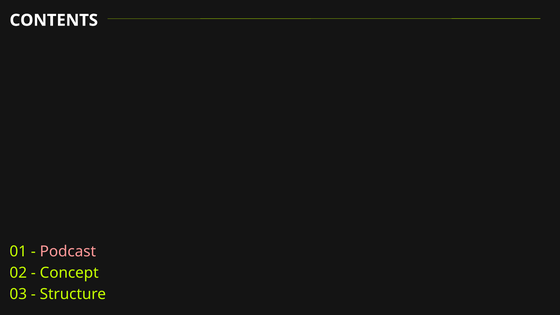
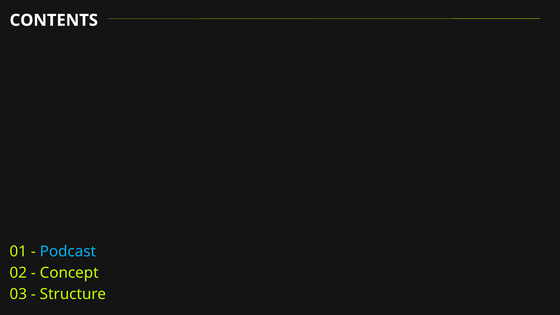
Podcast colour: pink -> light blue (68, 252)
